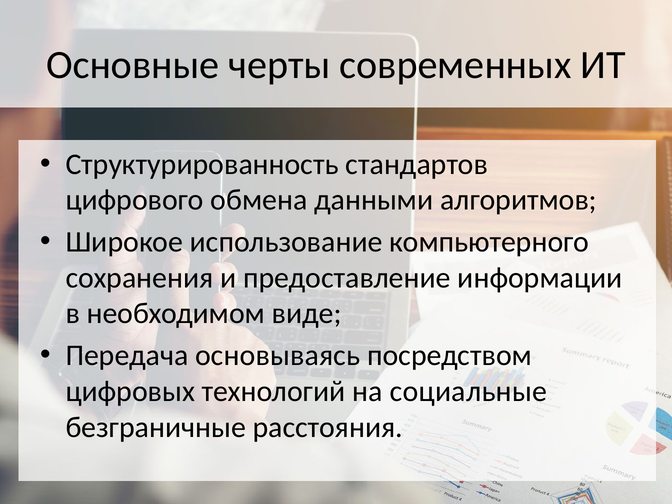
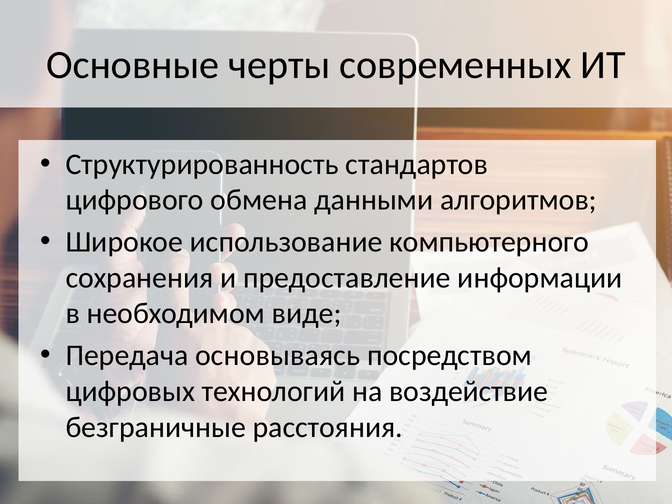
социальные: социальные -> воздействие (469, 391)
